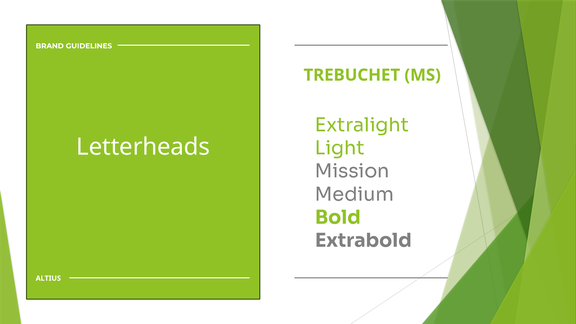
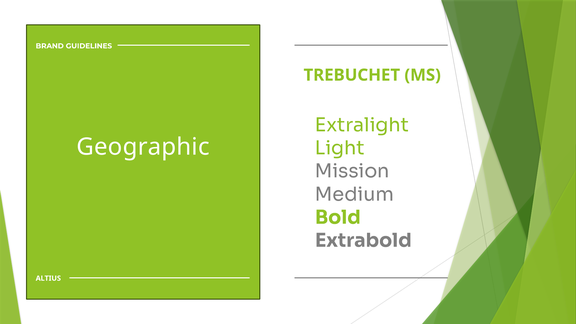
Letterheads: Letterheads -> Geographic (143, 147)
